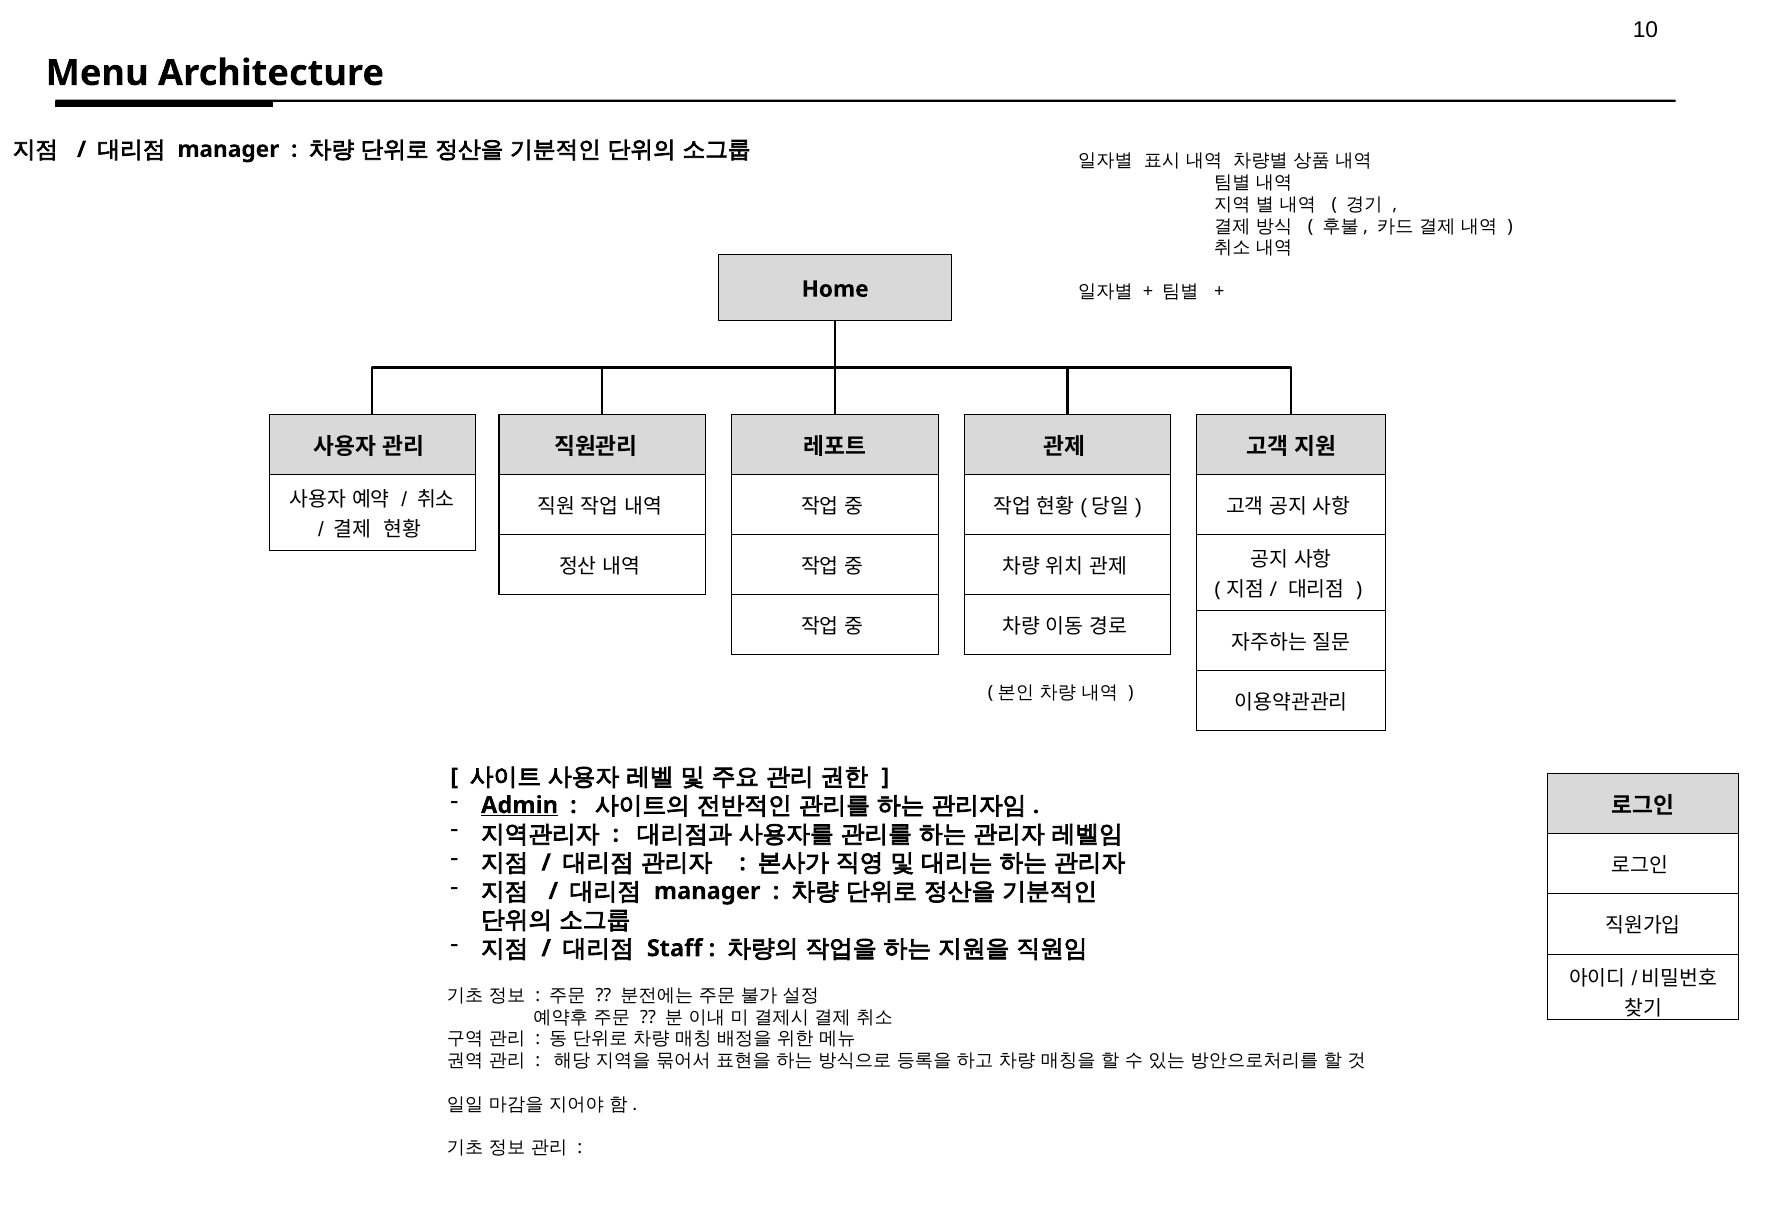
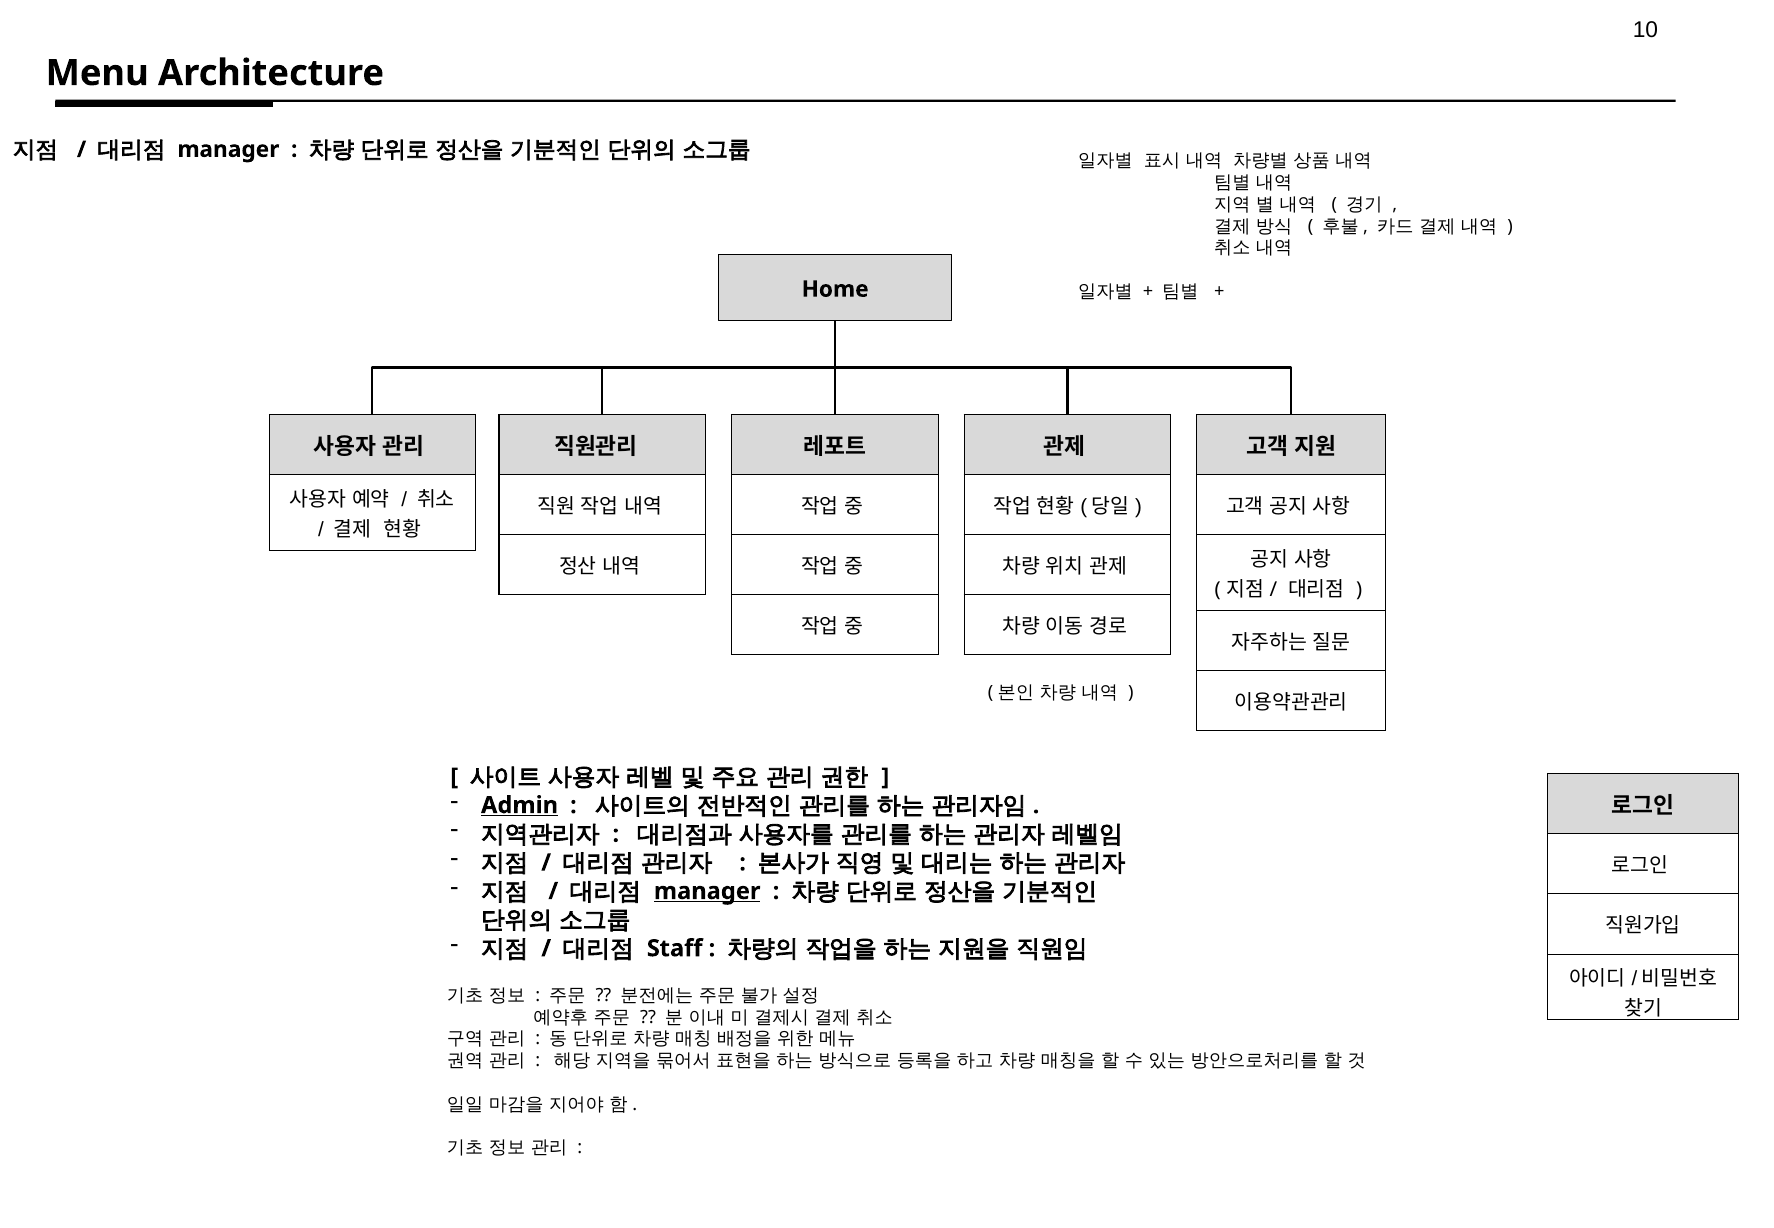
manager underline: none -> present (707, 891)
